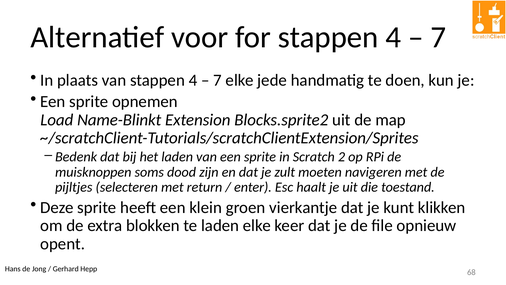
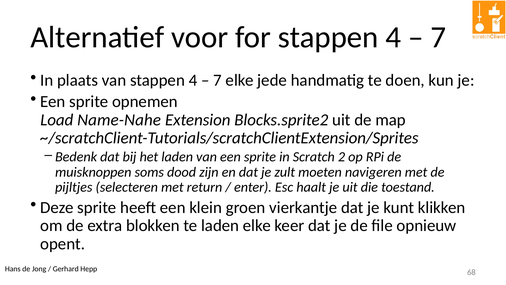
Name-Blinkt: Name-Blinkt -> Name-Nahe (119, 120)
